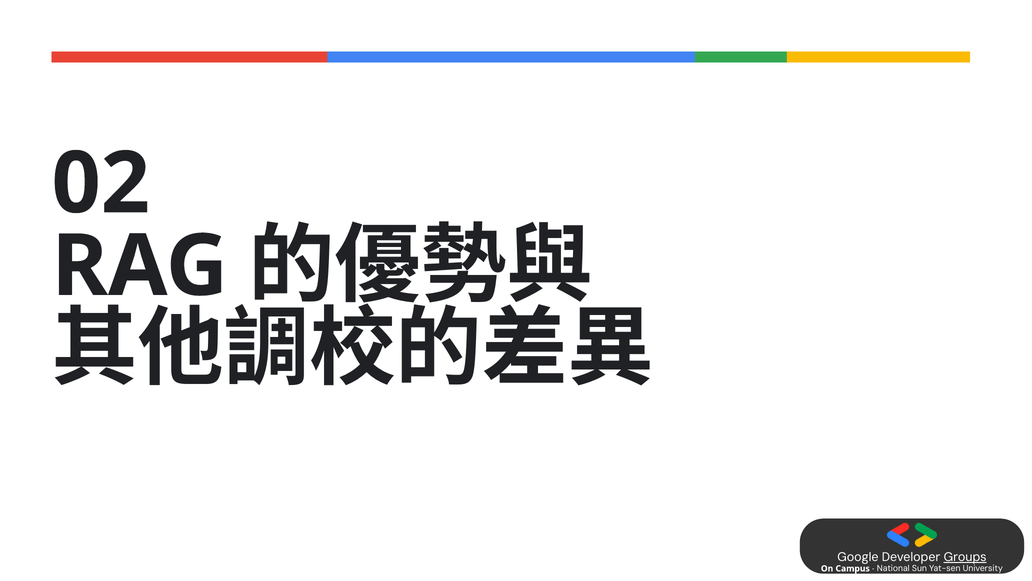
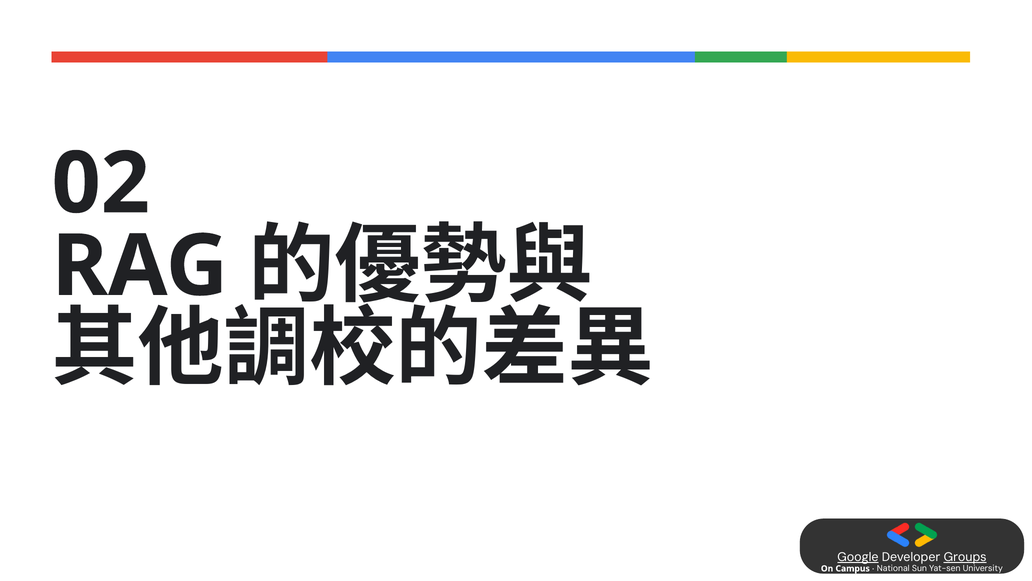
Google underline: none -> present (858, 557)
